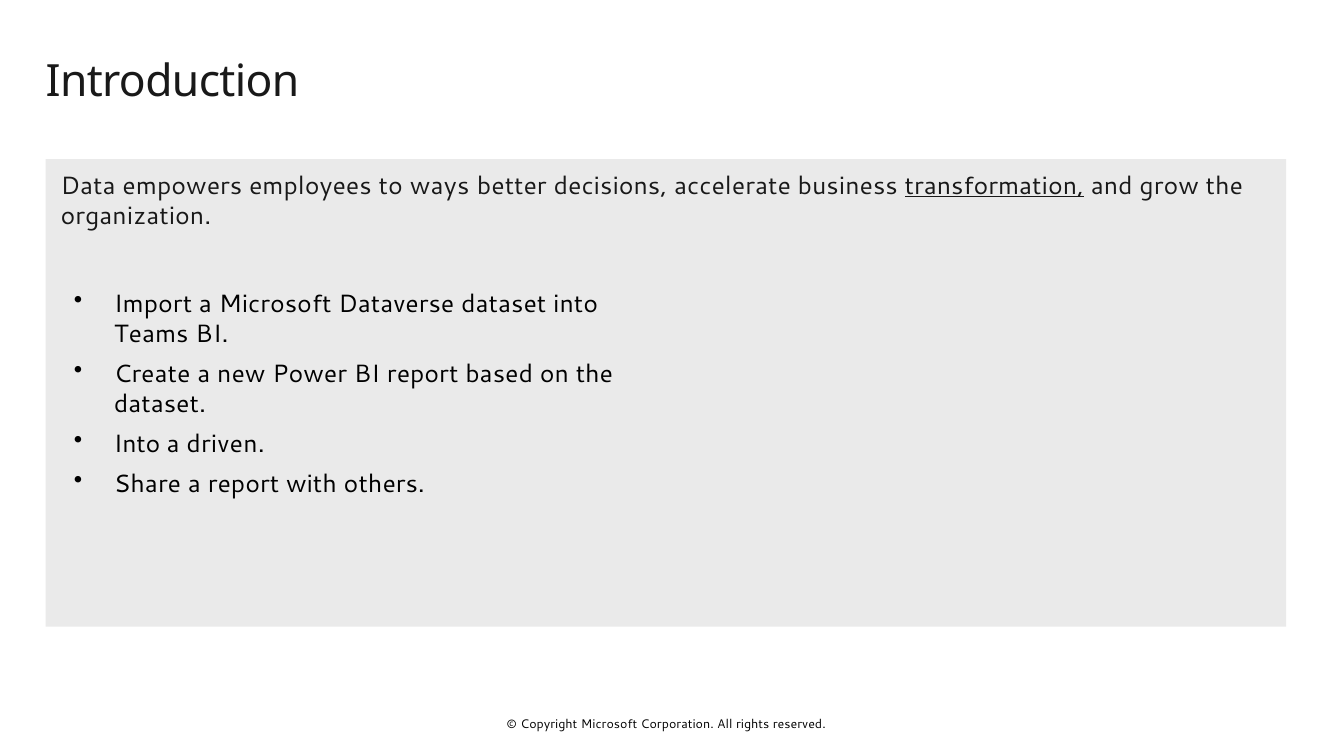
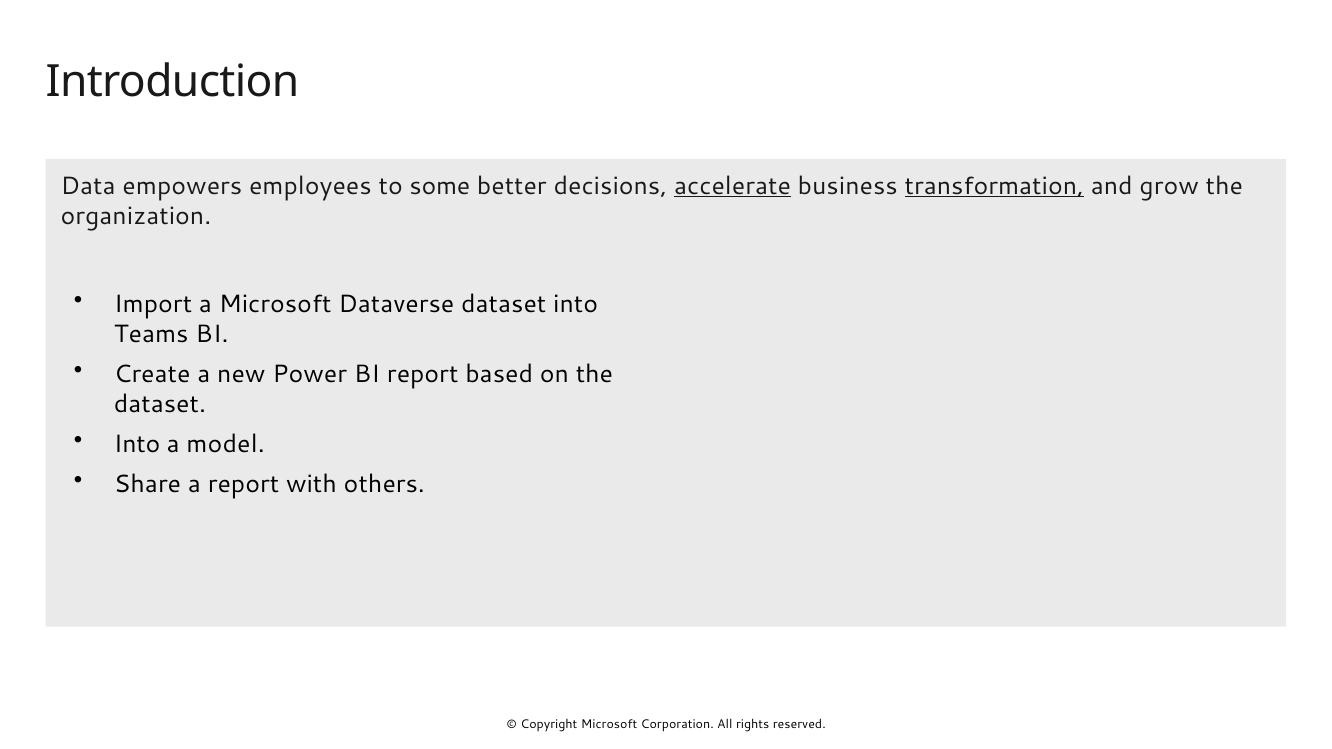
ways: ways -> some (440, 186)
accelerate underline: none -> present (733, 186)
driven: driven -> model (226, 445)
